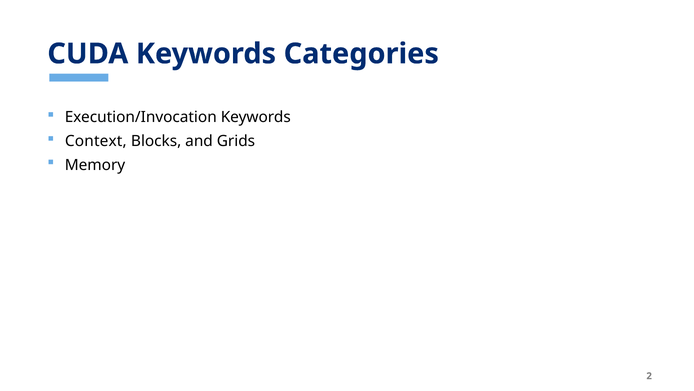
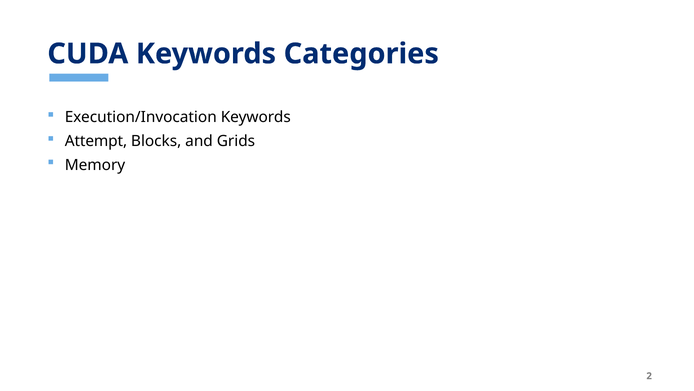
Context: Context -> Attempt (96, 141)
